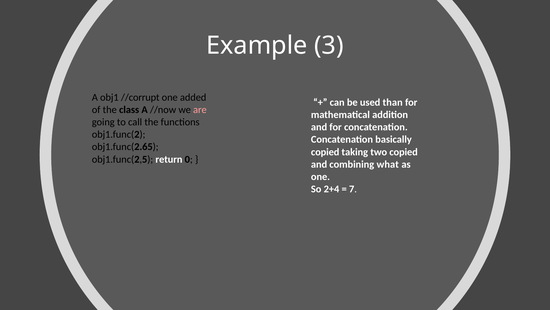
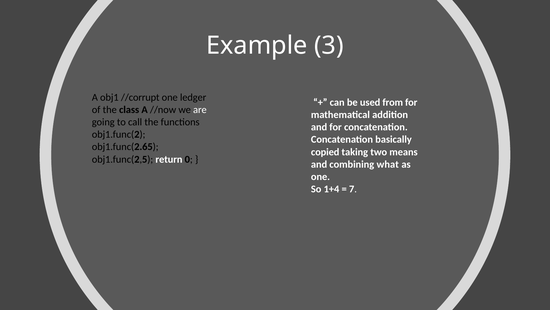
added: added -> ledger (193, 97)
than: than -> from (393, 102)
are colour: pink -> white (200, 109)
two copied: copied -> means (404, 152)
2+4: 2+4 -> 1+4 (331, 189)
